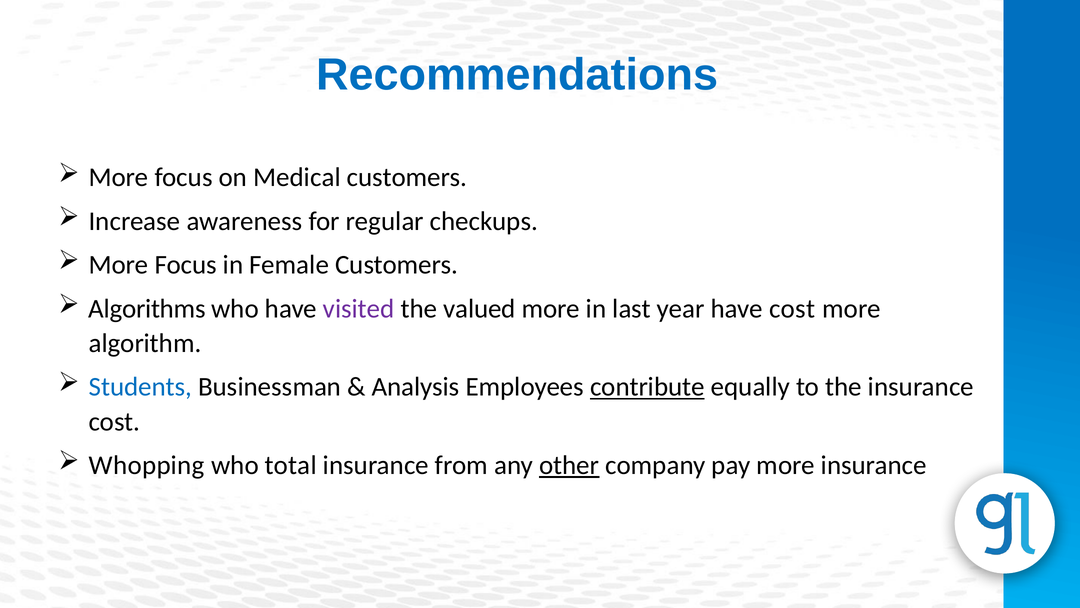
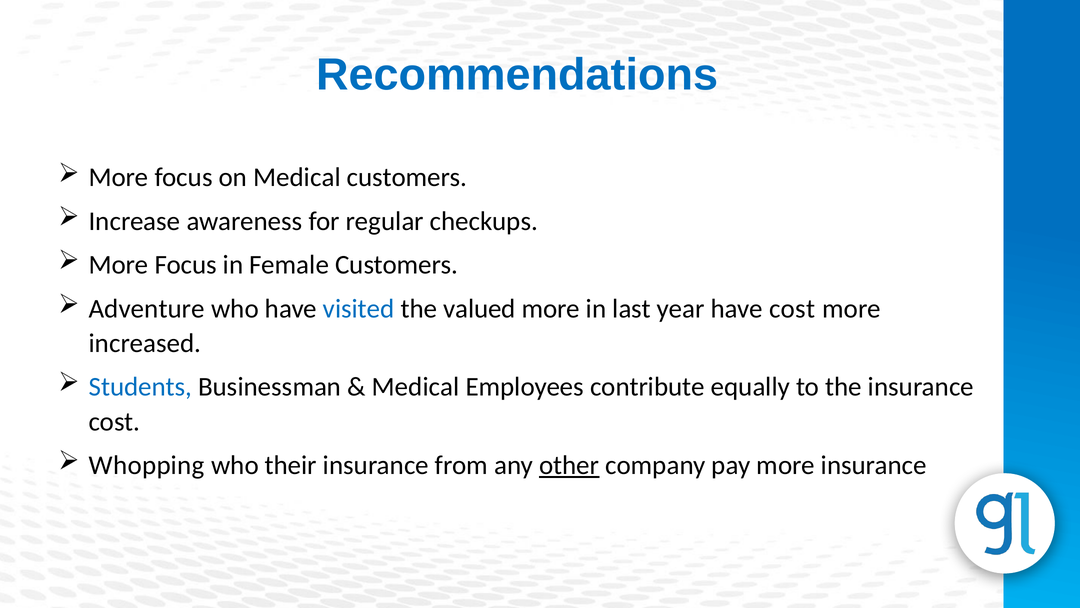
Algorithms: Algorithms -> Adventure (147, 308)
visited colour: purple -> blue (359, 308)
algorithm: algorithm -> increased (145, 343)
Analysis: Analysis -> Medical (416, 387)
contribute underline: present -> none (647, 387)
total: total -> their (291, 465)
